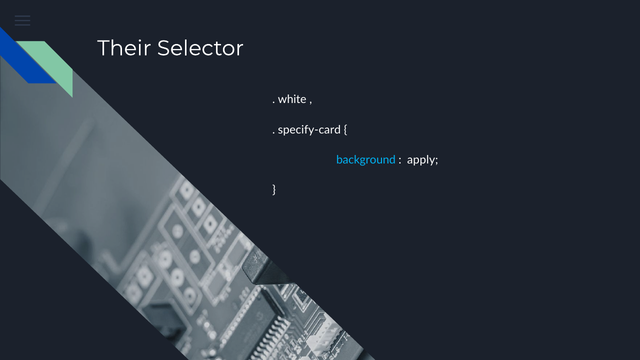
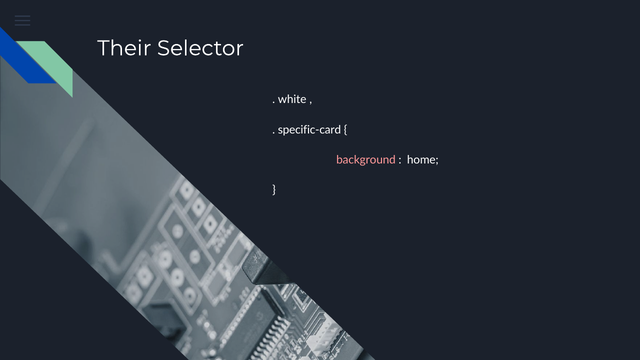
specify-card: specify-card -> specific-card (309, 130)
background colour: light blue -> pink (366, 160)
apply: apply -> home (423, 160)
